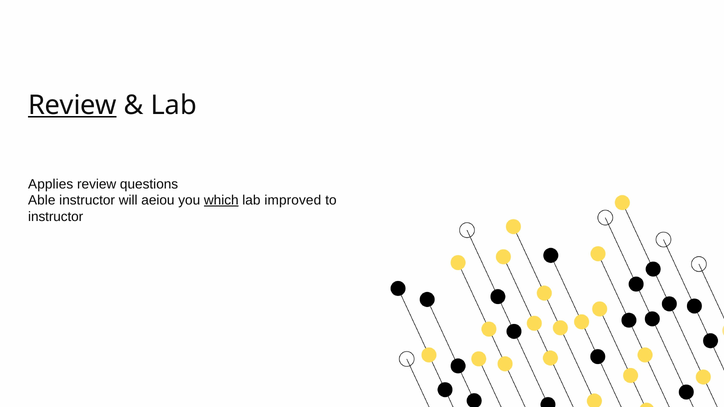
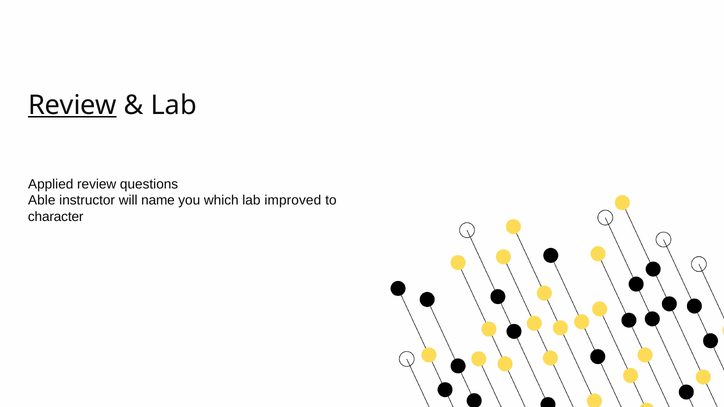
Applies: Applies -> Applied (51, 184)
aeiou: aeiou -> name (158, 200)
which underline: present -> none (221, 200)
instructor: instructor -> character (56, 217)
